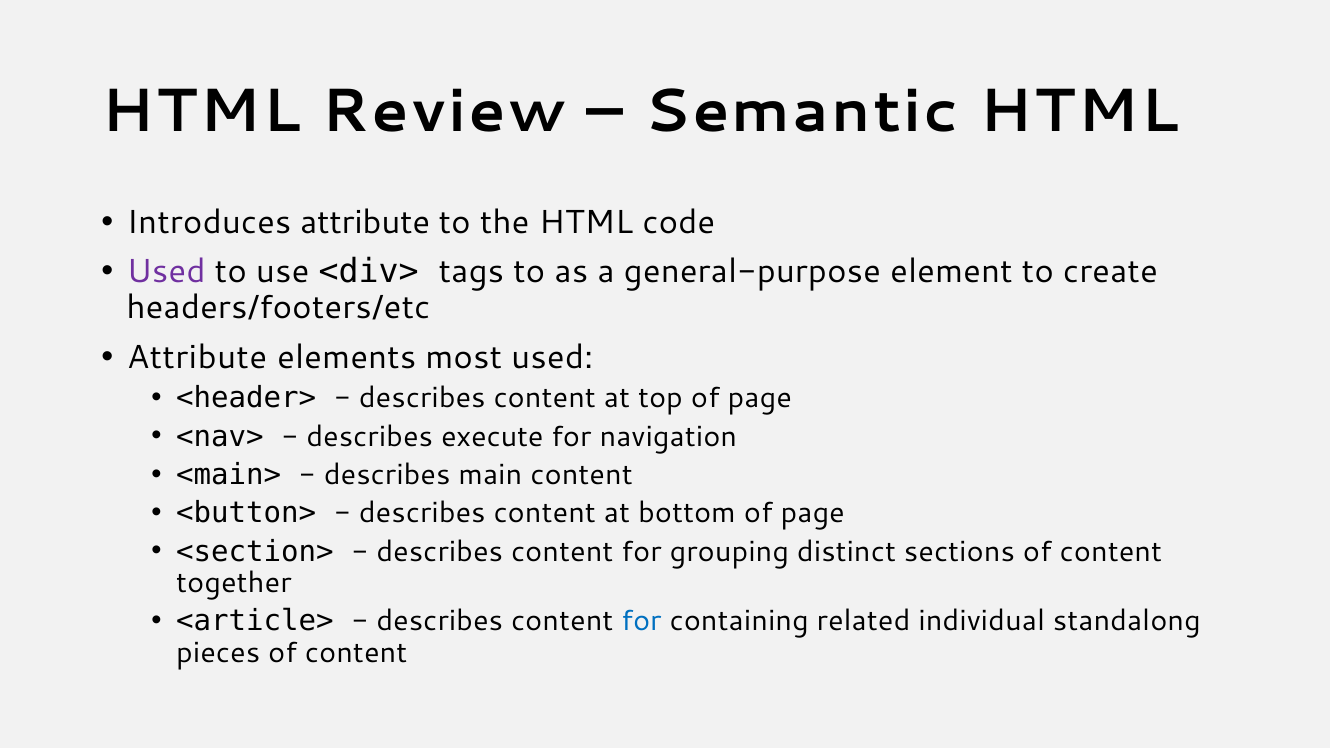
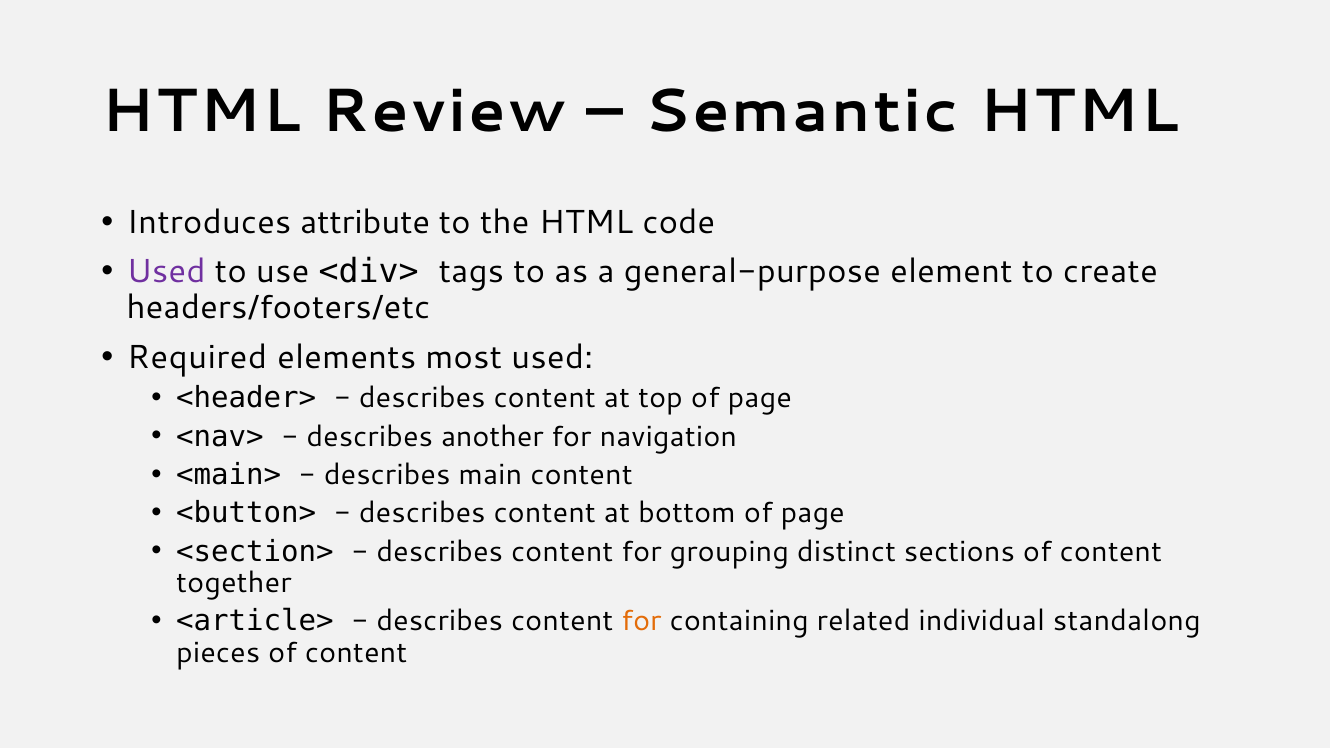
Attribute: Attribute -> Required (197, 358)
execute: execute -> another (492, 437)
for colour: blue -> orange (641, 621)
